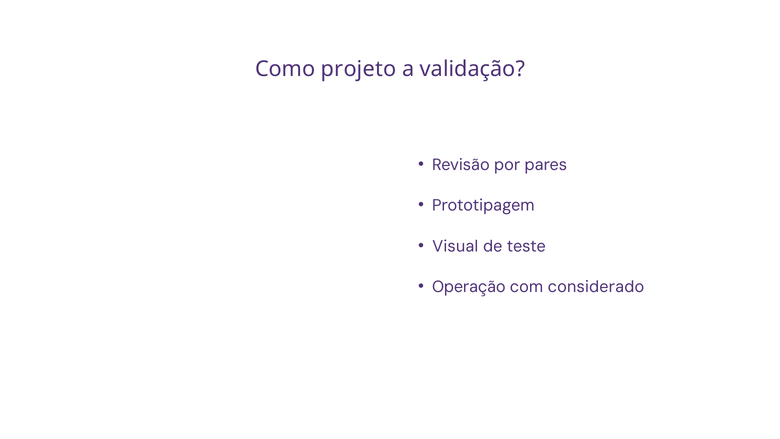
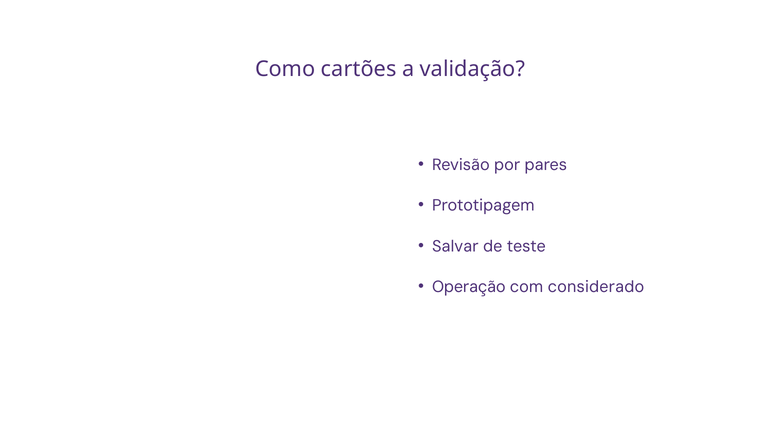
projeto: projeto -> cartões (359, 69)
Visual: Visual -> Salvar (455, 246)
